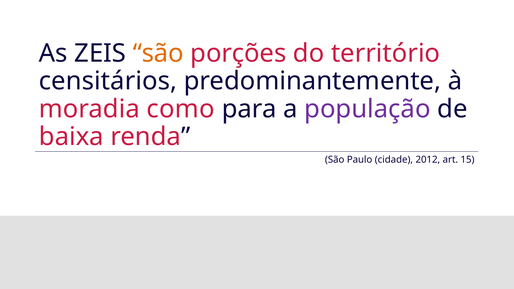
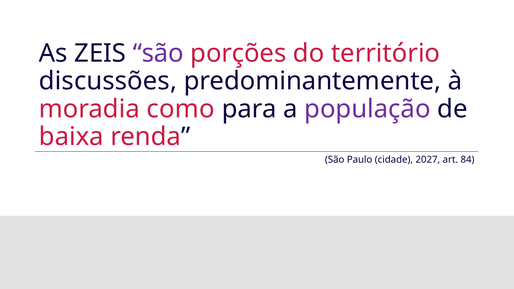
são colour: orange -> purple (158, 53)
censitários: censitários -> discussões (108, 81)
2012: 2012 -> 2027 (428, 160)
15: 15 -> 84 (468, 160)
